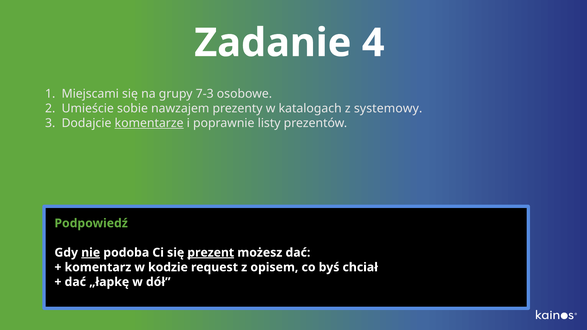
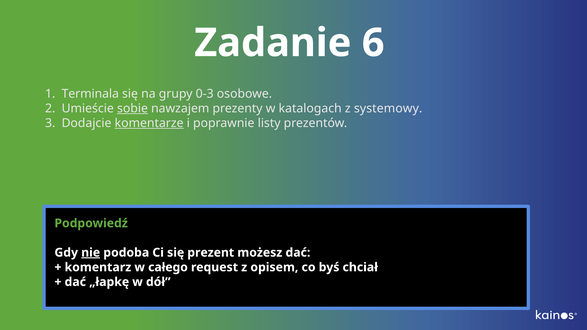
4: 4 -> 6 (373, 43)
Miejscami: Miejscami -> Terminala (90, 94)
7-3: 7-3 -> 0-3 (205, 94)
sobie underline: none -> present (132, 109)
prezent underline: present -> none (211, 253)
kodzie: kodzie -> całego (168, 267)
